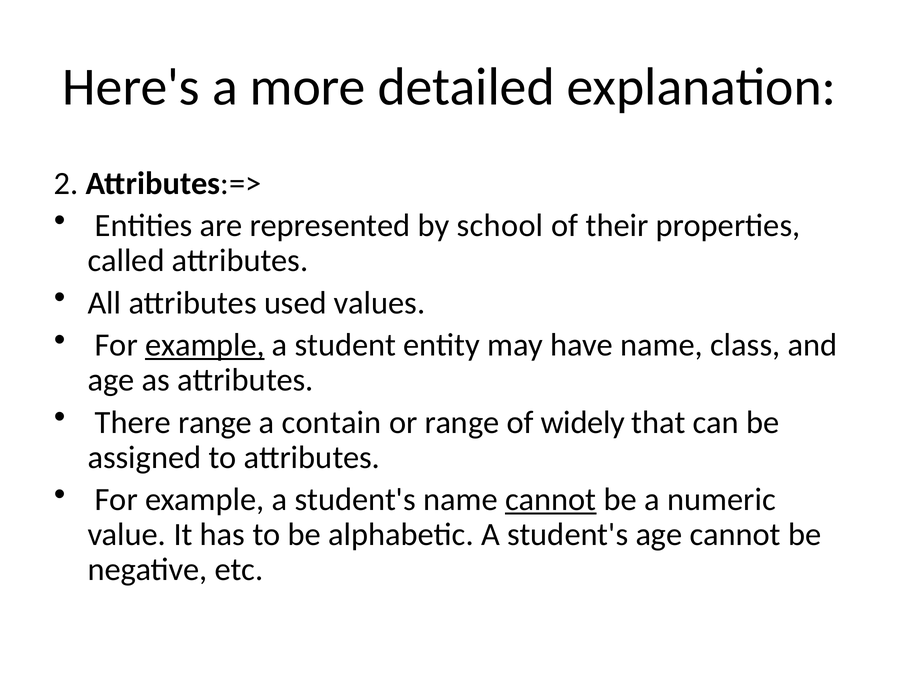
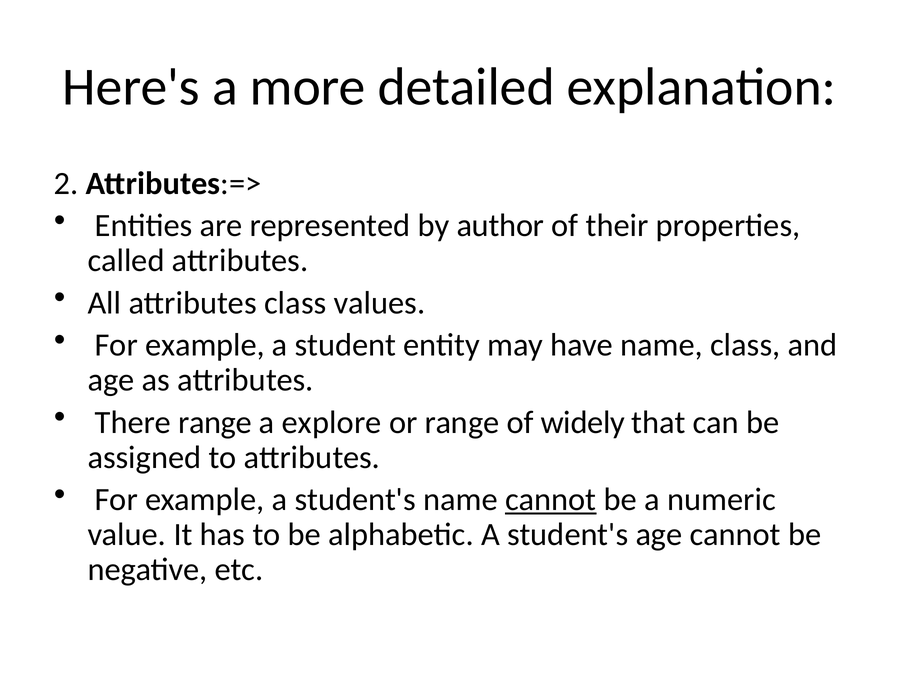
school: school -> author (500, 226)
attributes used: used -> class (295, 303)
example underline: present -> none (205, 345)
contain: contain -> explore (332, 423)
